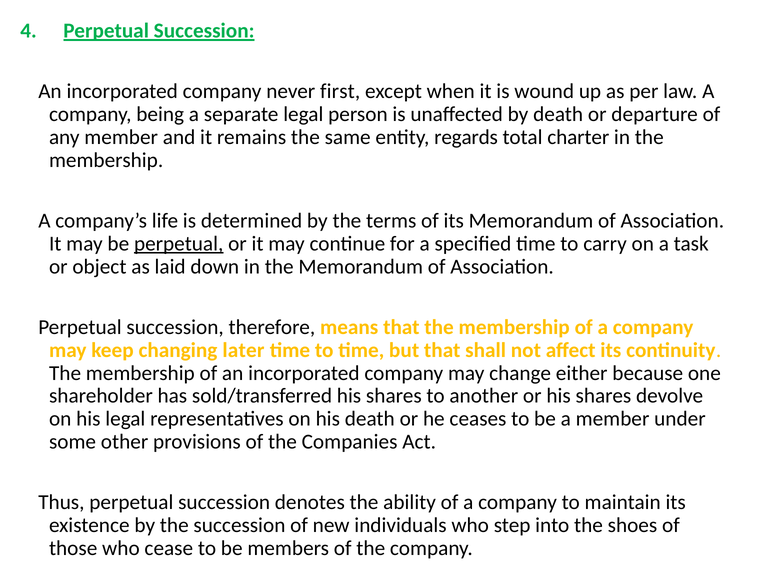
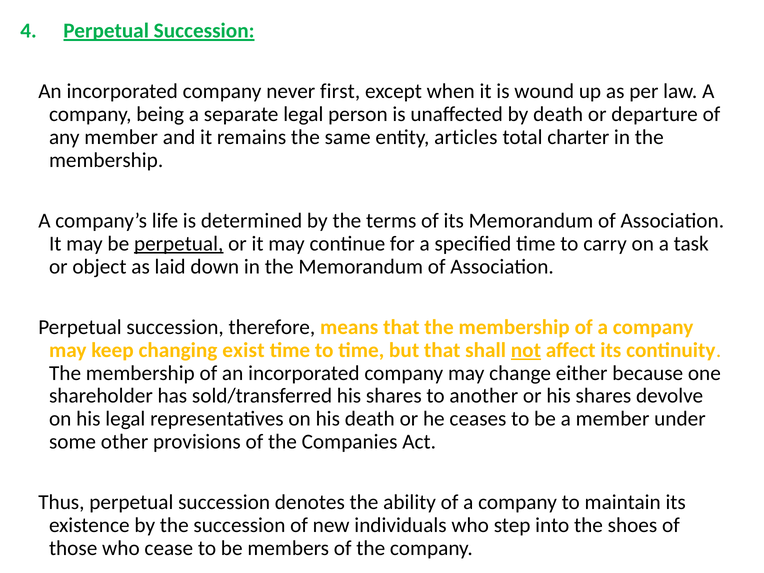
regards: regards -> articles (466, 137)
later: later -> exist (243, 350)
not underline: none -> present (526, 350)
